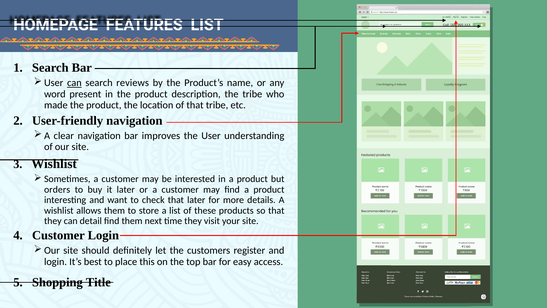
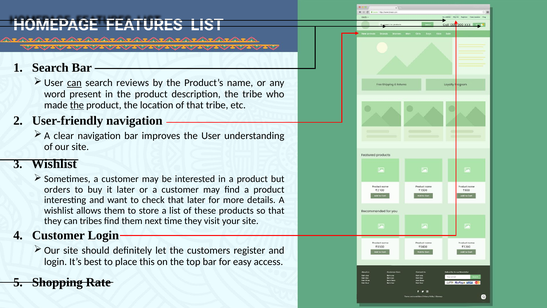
the underline: none -> present (77, 105)
detail: detail -> tribes (91, 221)
Title: Title -> Rate (98, 282)
